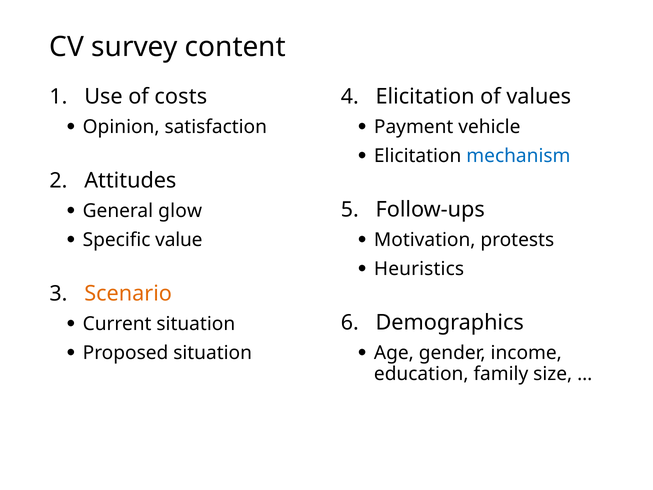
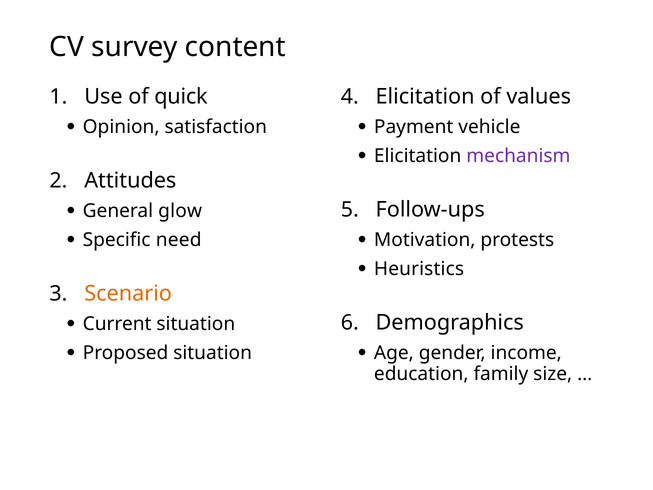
costs: costs -> quick (181, 96)
mechanism colour: blue -> purple (518, 156)
value: value -> need (179, 240)
